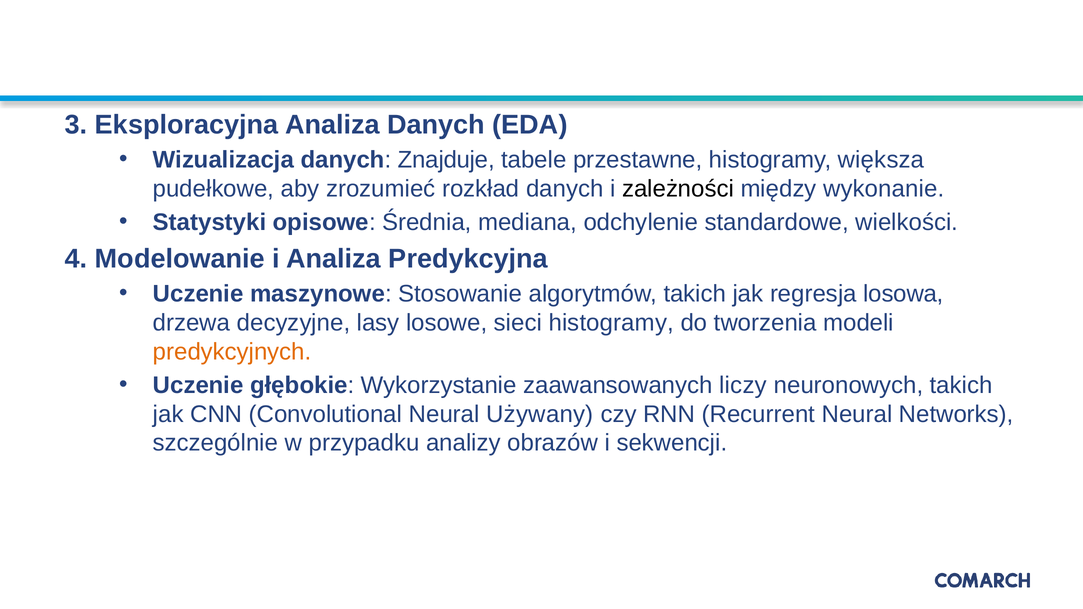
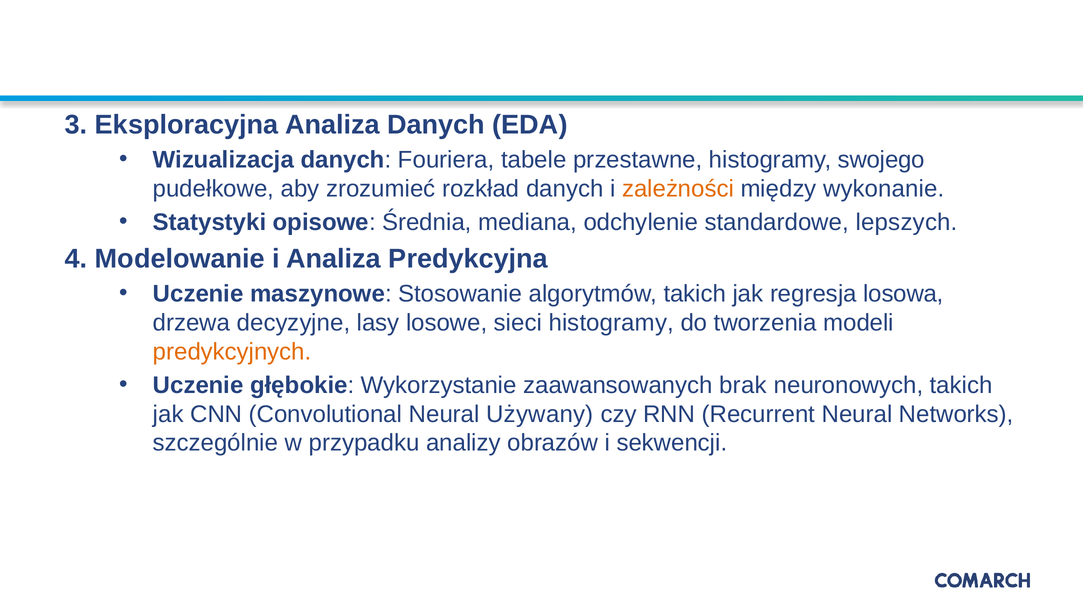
Znajduje: Znajduje -> Fouriera (446, 160)
większa: większa -> swojego (881, 160)
zależności colour: black -> orange (678, 189)
wielkości: wielkości -> lepszych (907, 222)
liczy: liczy -> brak (743, 385)
